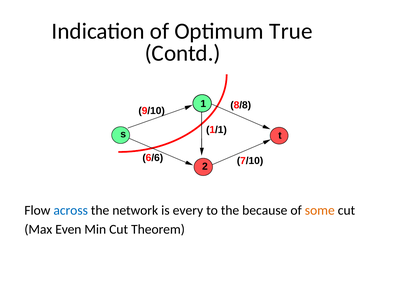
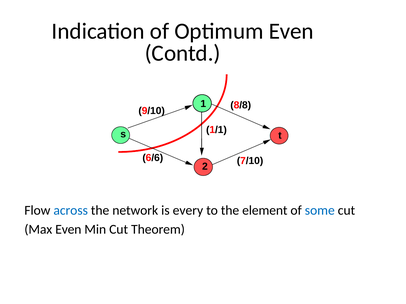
Optimum True: True -> Even (291, 31)
because: because -> element (265, 211)
some colour: orange -> blue (320, 211)
